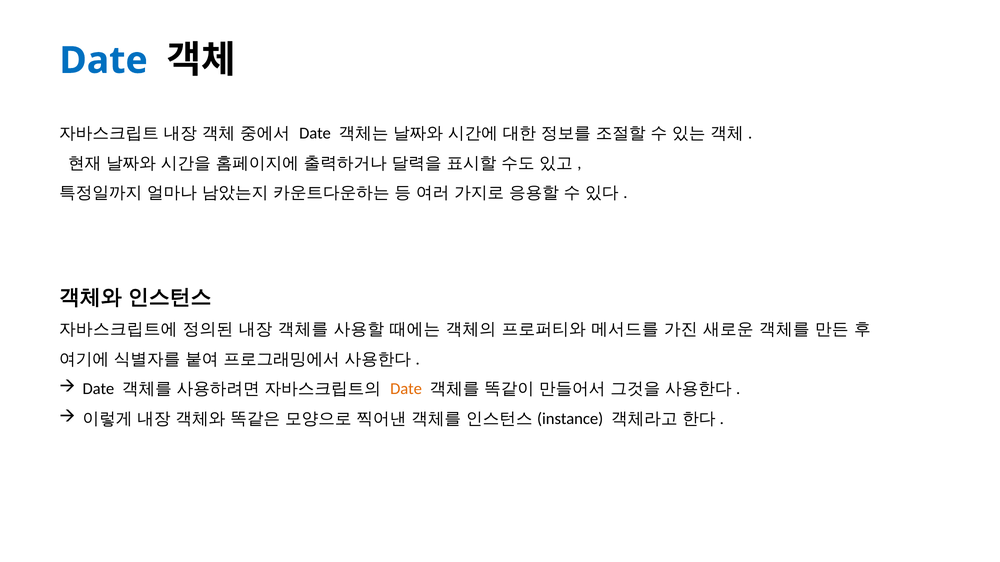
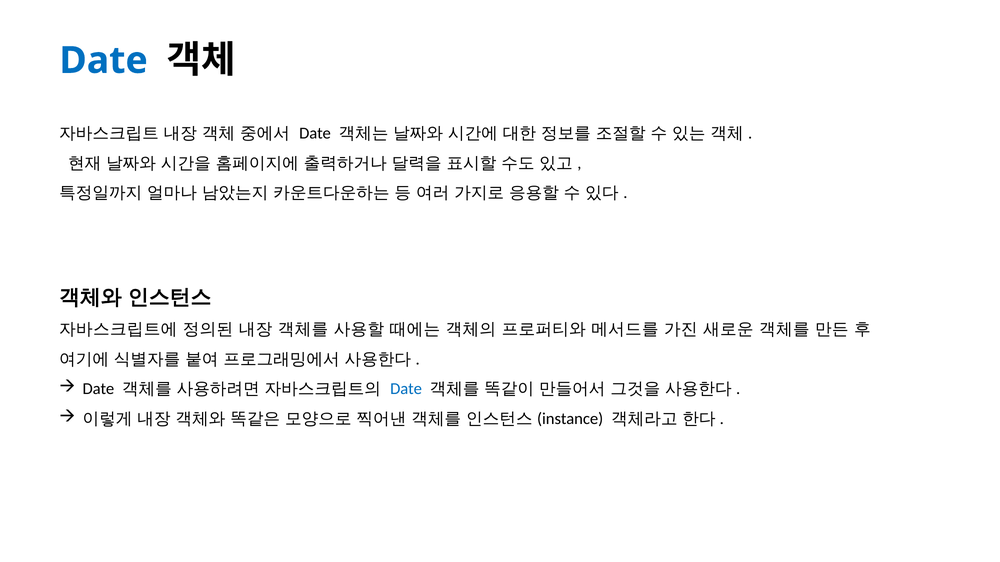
Date colour: orange -> blue (406, 389)
